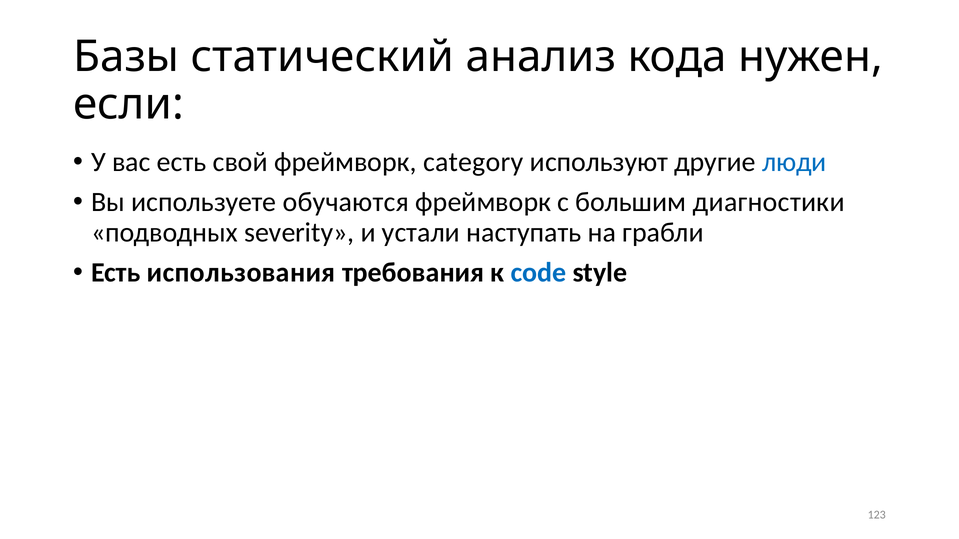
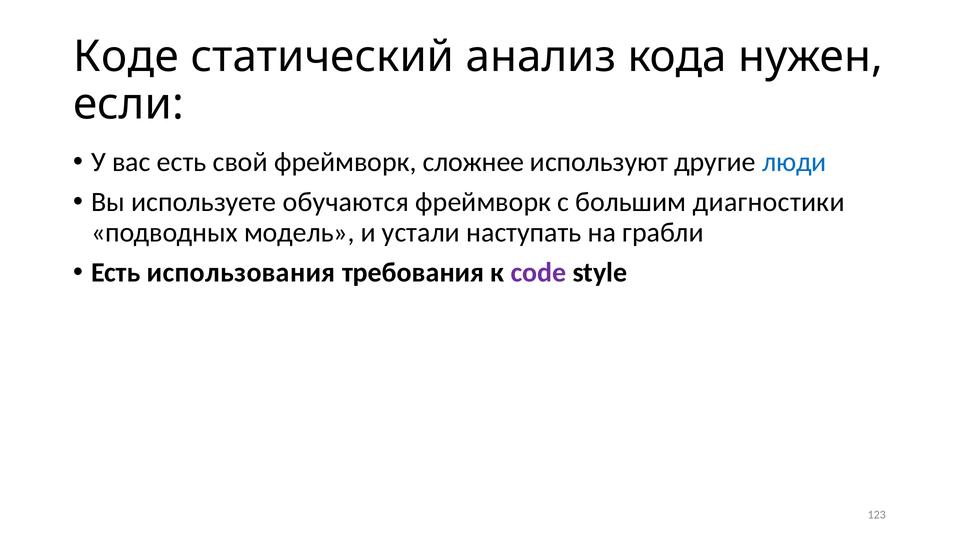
Базы: Базы -> Коде (126, 57)
category: category -> сложнее (473, 162)
severity: severity -> модель (299, 233)
code colour: blue -> purple (539, 273)
